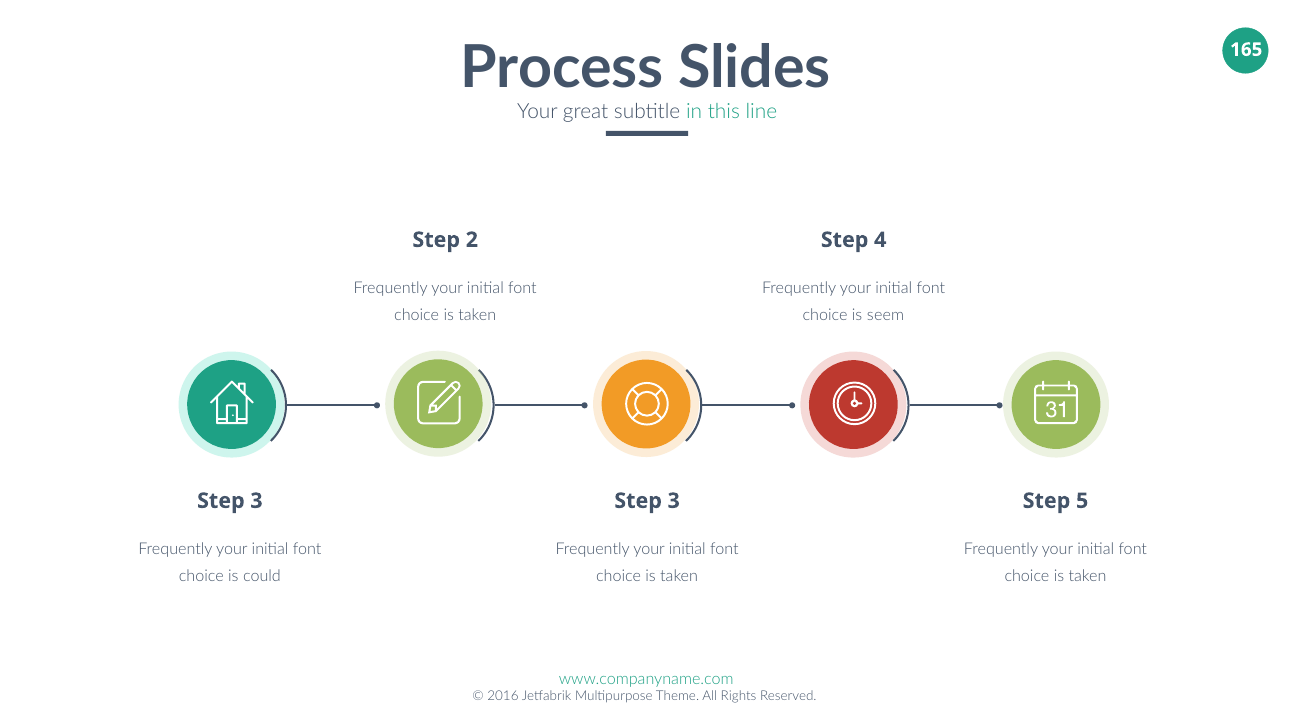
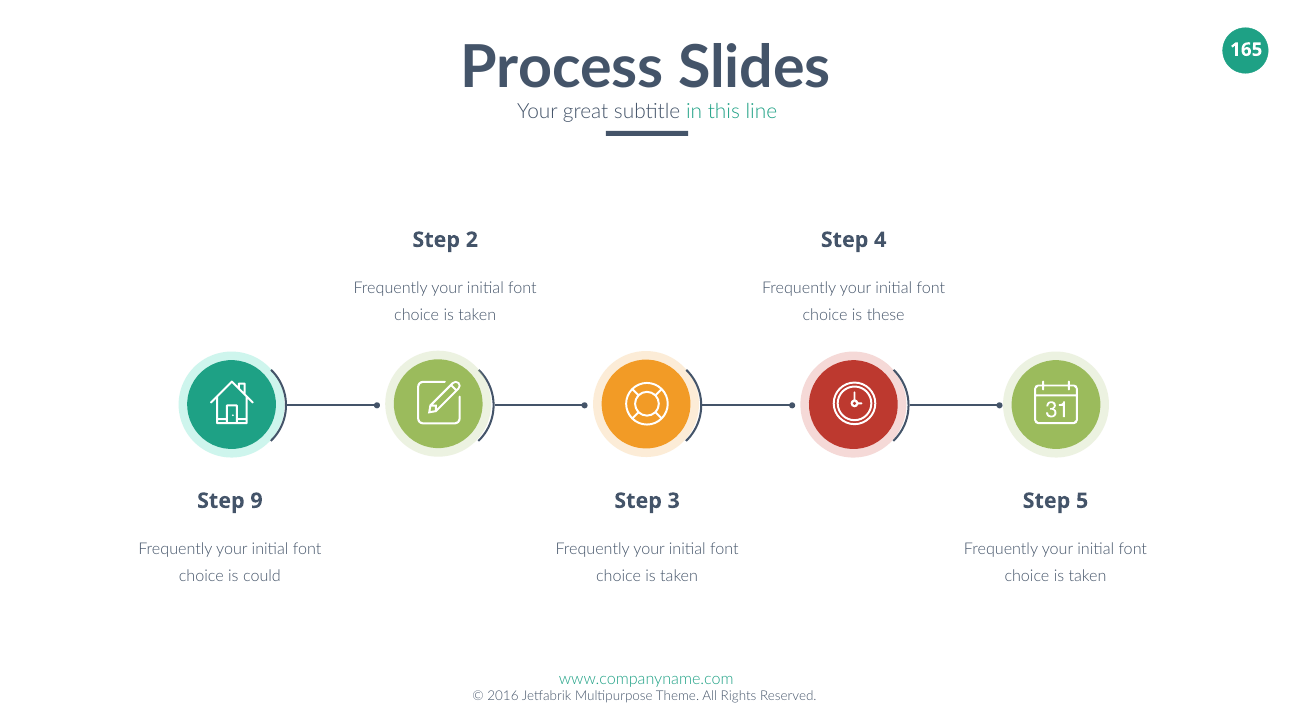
seem: seem -> these (886, 315)
3: 3 -> 9 (257, 501)
